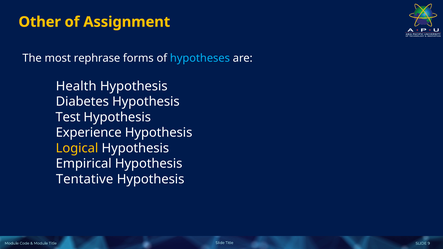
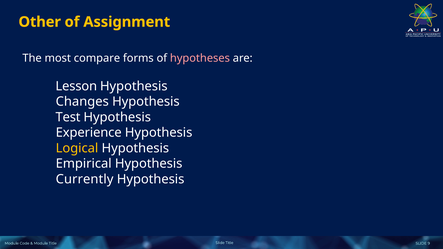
rephrase: rephrase -> compare (97, 58)
hypotheses colour: light blue -> pink (200, 58)
Health: Health -> Lesson (76, 86)
Diabetes: Diabetes -> Changes (82, 102)
Tentative: Tentative -> Currently (85, 179)
